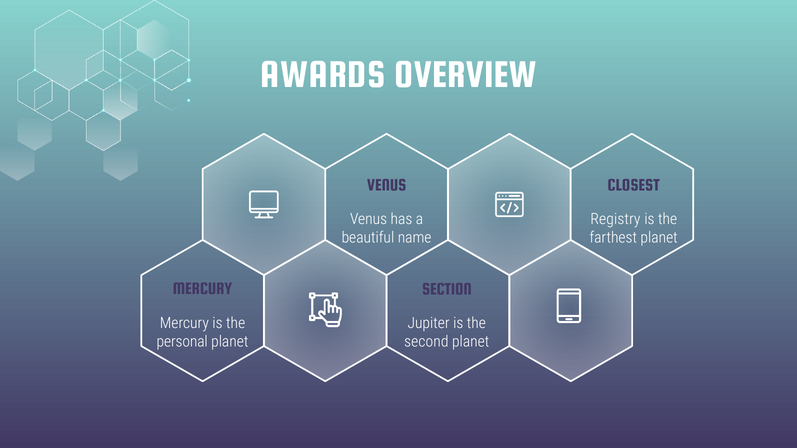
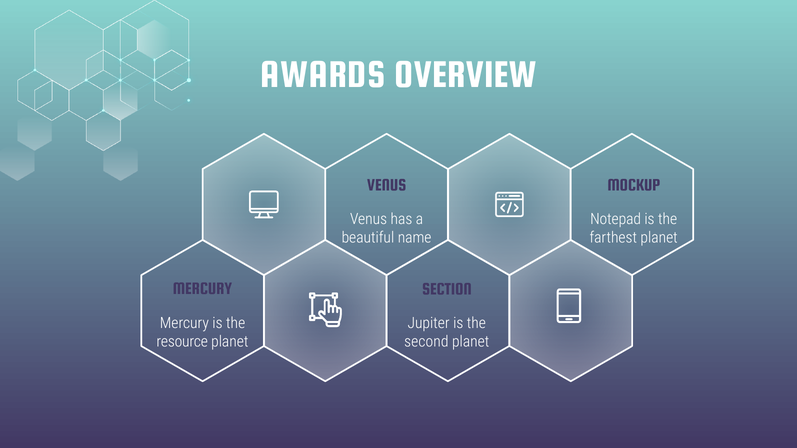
CLOSEST: CLOSEST -> MOCKUP (634, 185)
Registry: Registry -> Notepad (616, 219)
personal: personal -> resource (182, 342)
